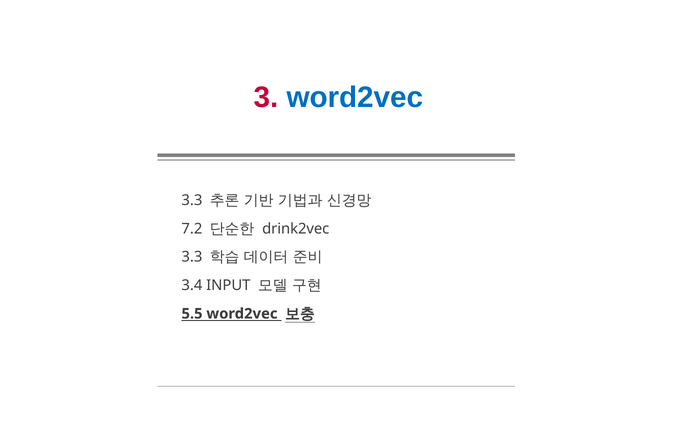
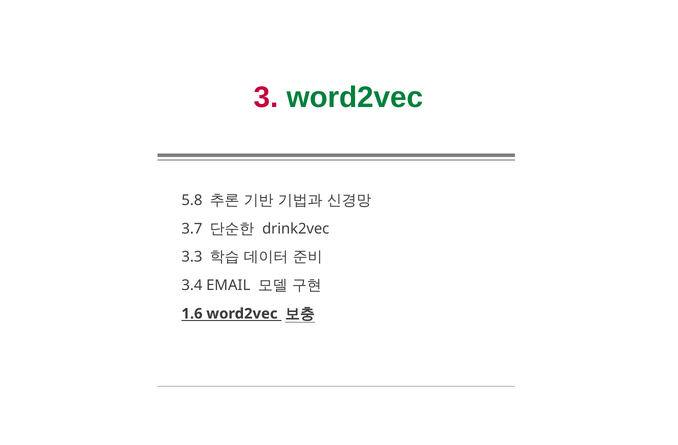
word2vec colour: blue -> green (355, 97)
3.3: 3.3 -> 5.8 (192, 200)
7.2: 7.2 -> 3.7 (192, 229)
INPUT: INPUT -> EMAIL (228, 286)
5.5: 5.5 -> 1.6 (192, 314)
